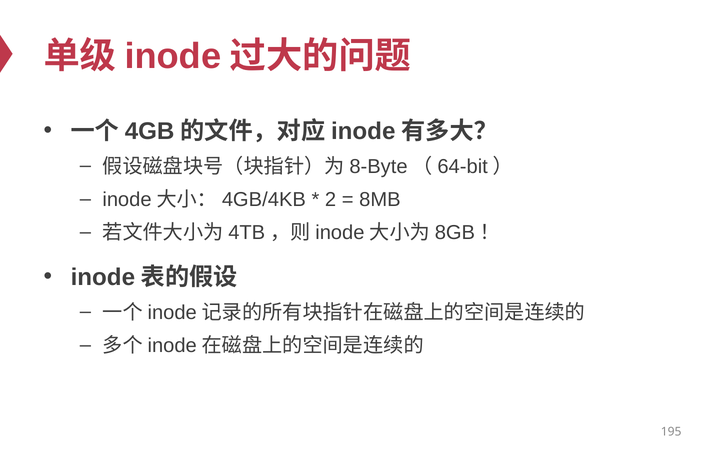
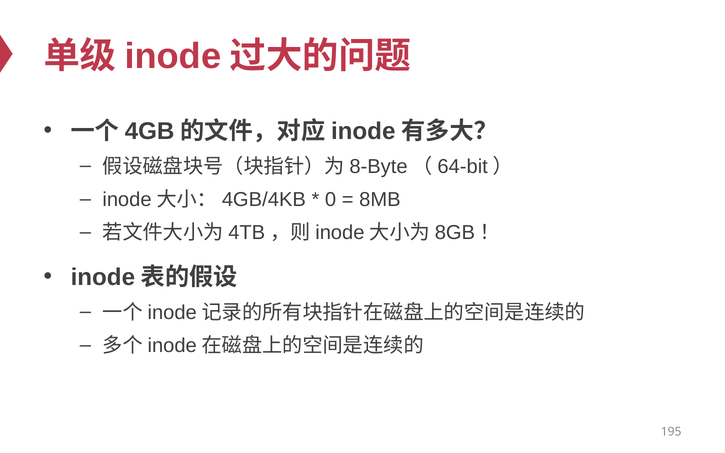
2: 2 -> 0 (331, 200)
